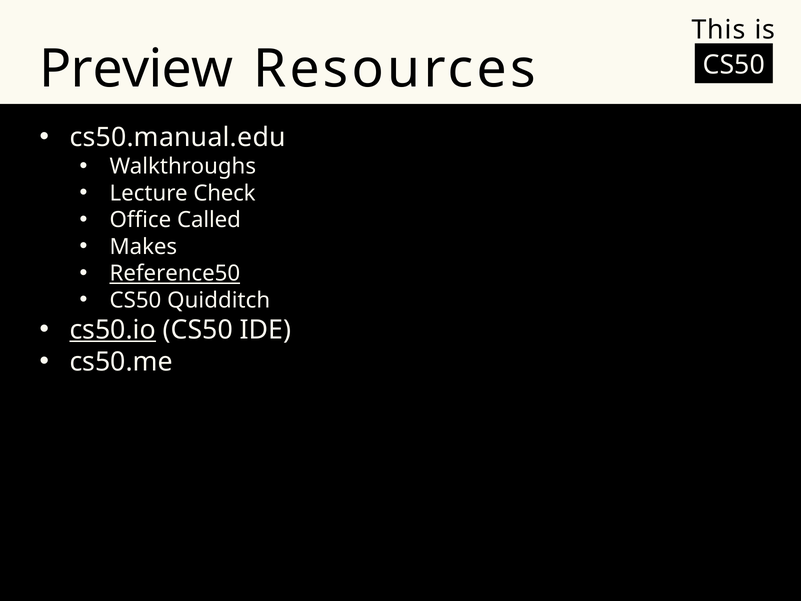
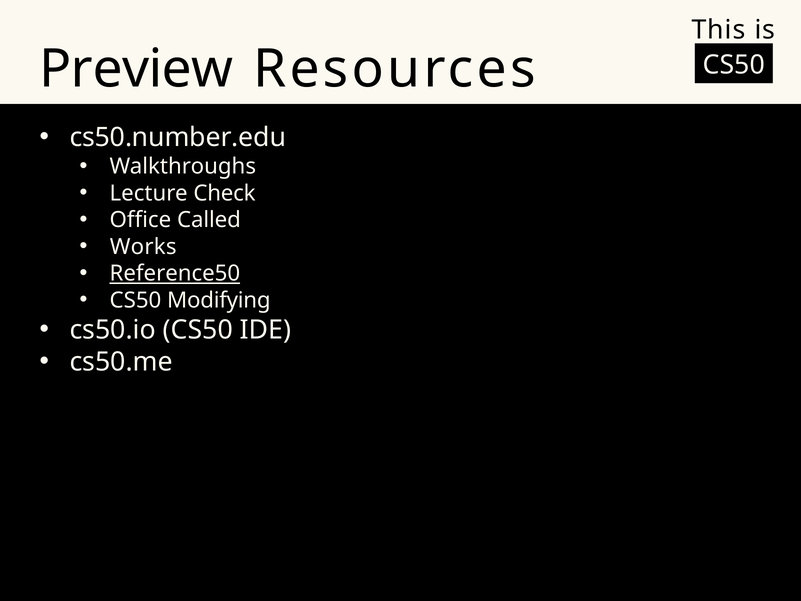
cs50.manual.edu: cs50.manual.edu -> cs50.number.edu (178, 138)
Makes: Makes -> Works (143, 247)
Quidditch: Quidditch -> Modifying (219, 300)
cs50.io underline: present -> none (113, 330)
